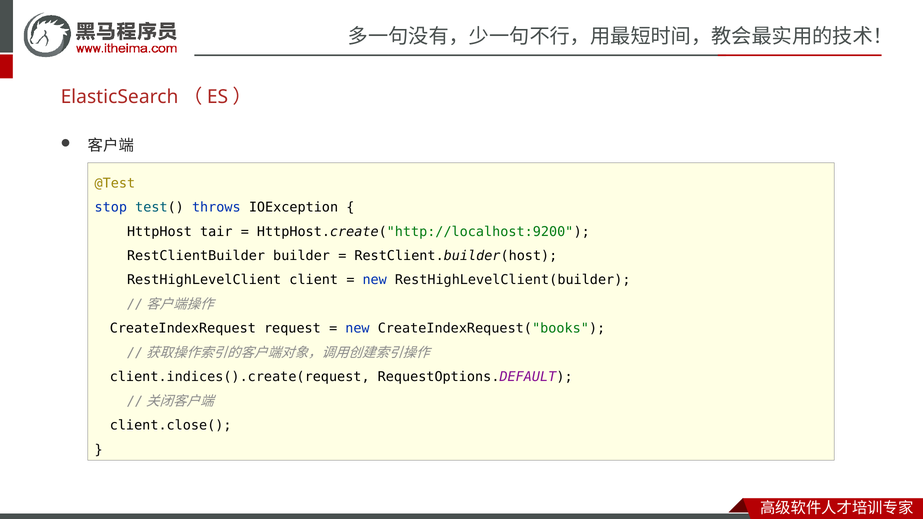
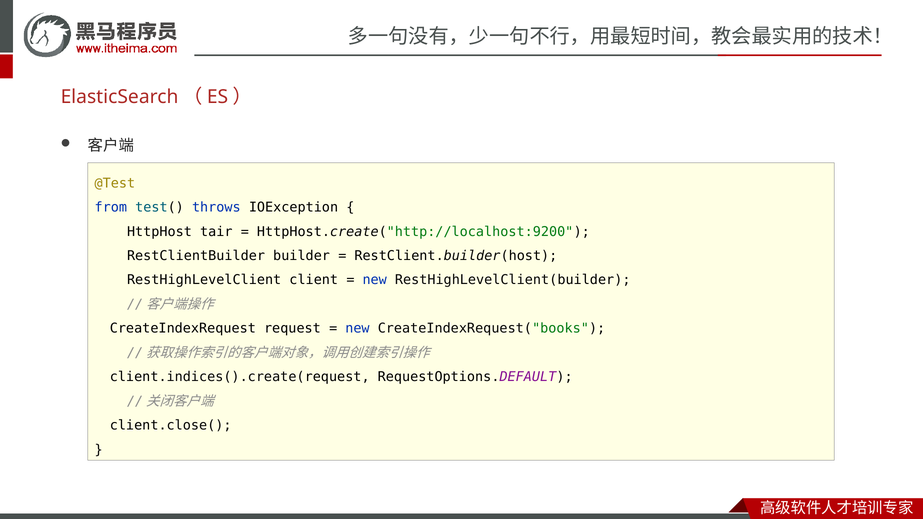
stop: stop -> from (111, 207)
